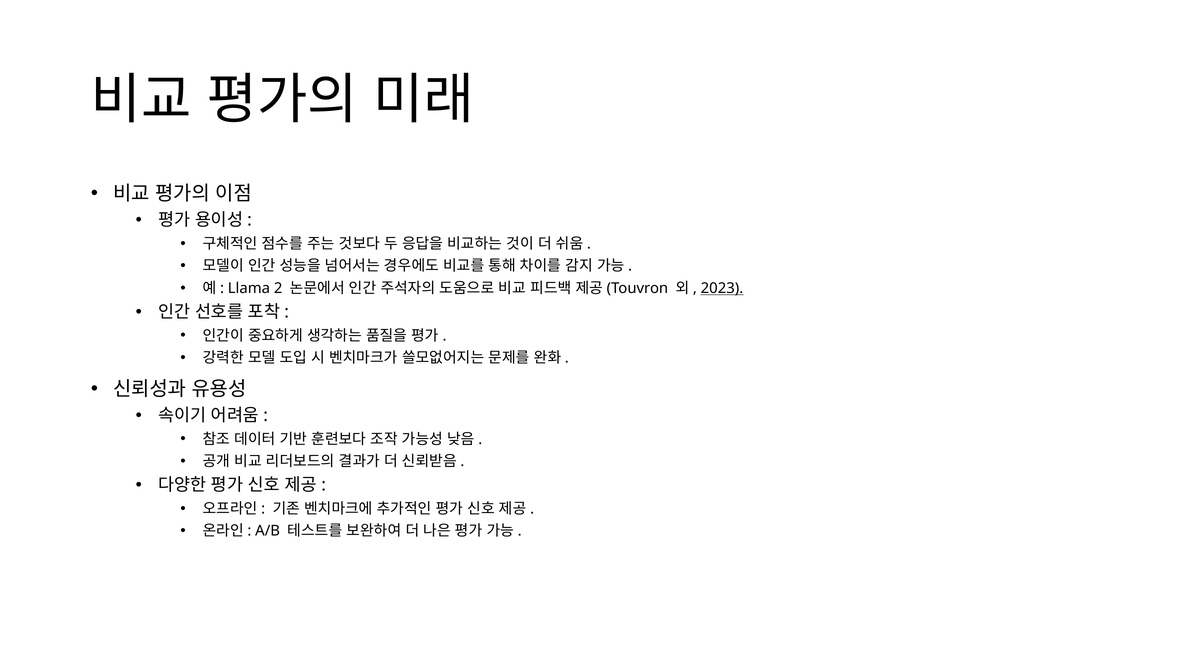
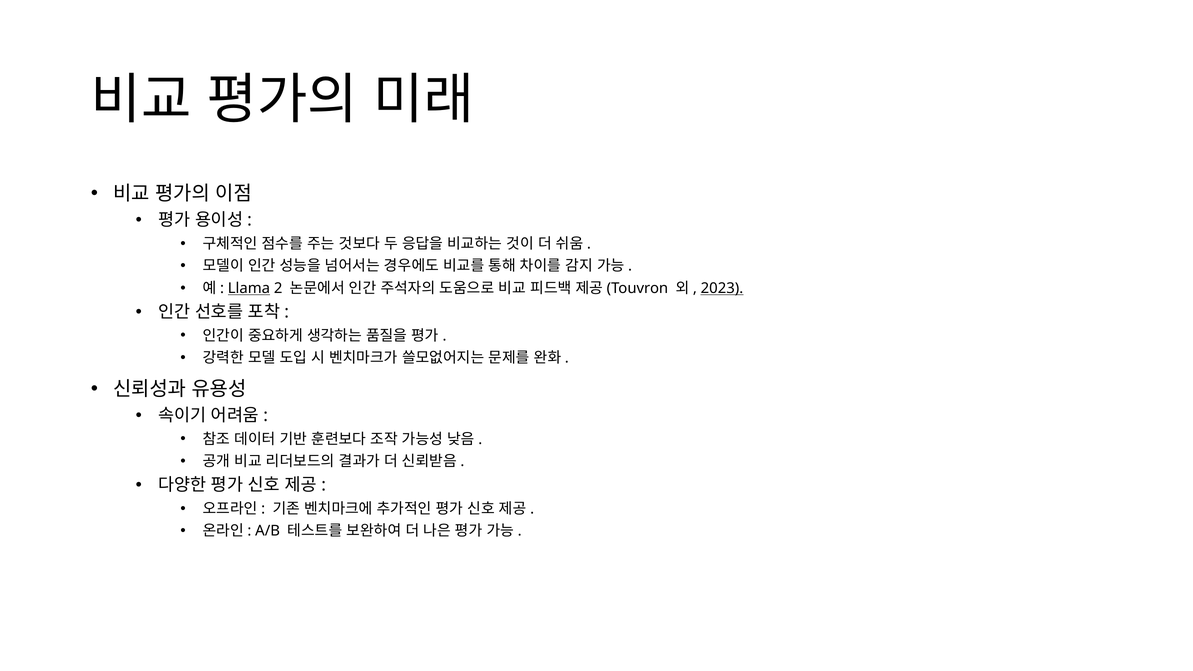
Llama underline: none -> present (249, 288)
